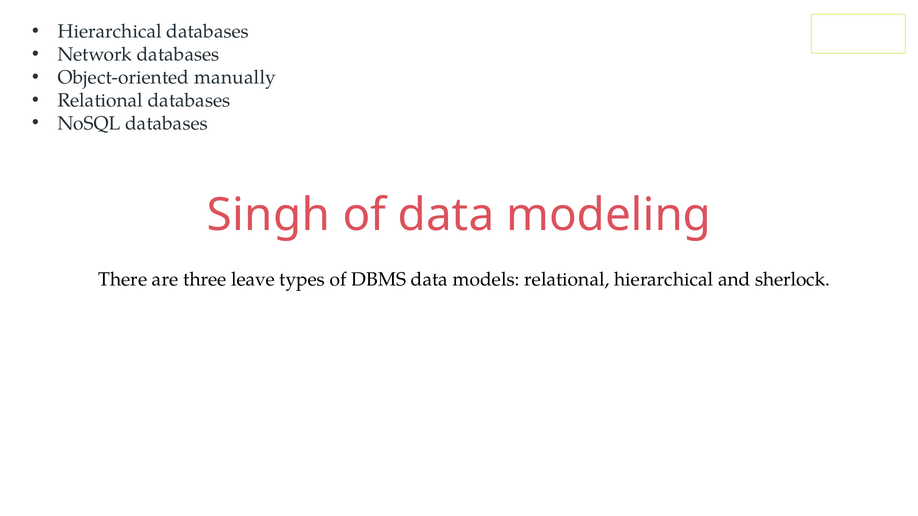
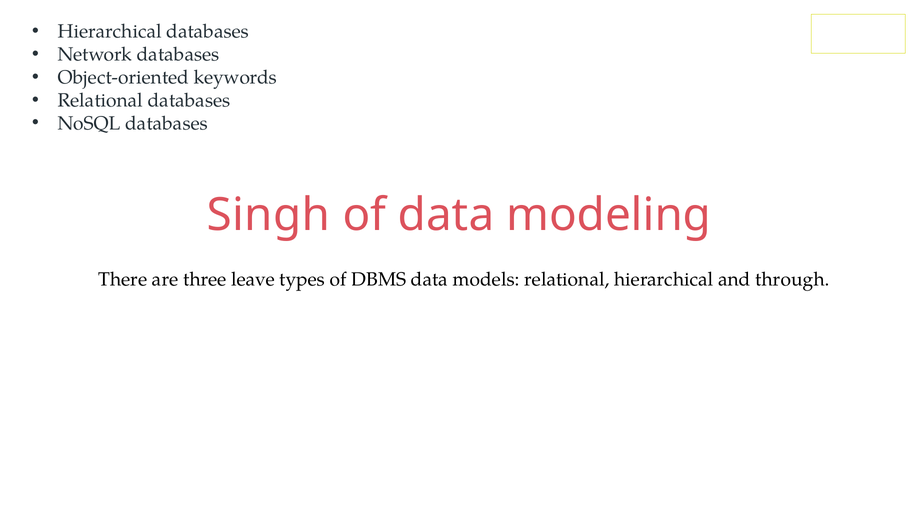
manually: manually -> keywords (235, 77)
sherlock: sherlock -> through (792, 280)
